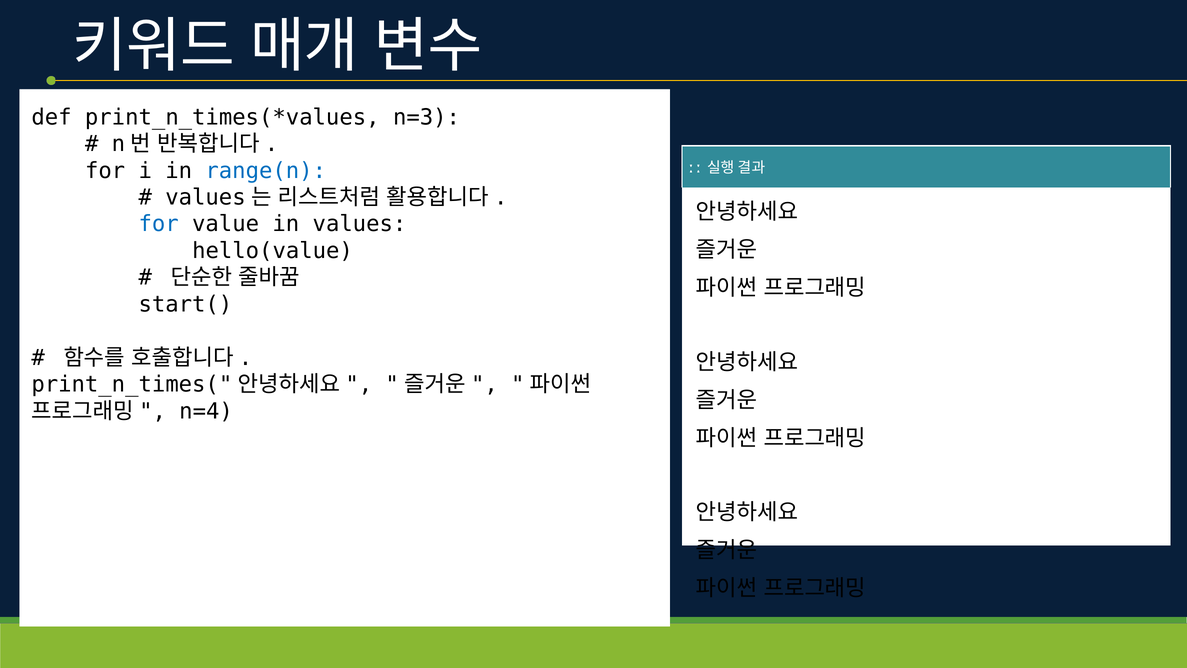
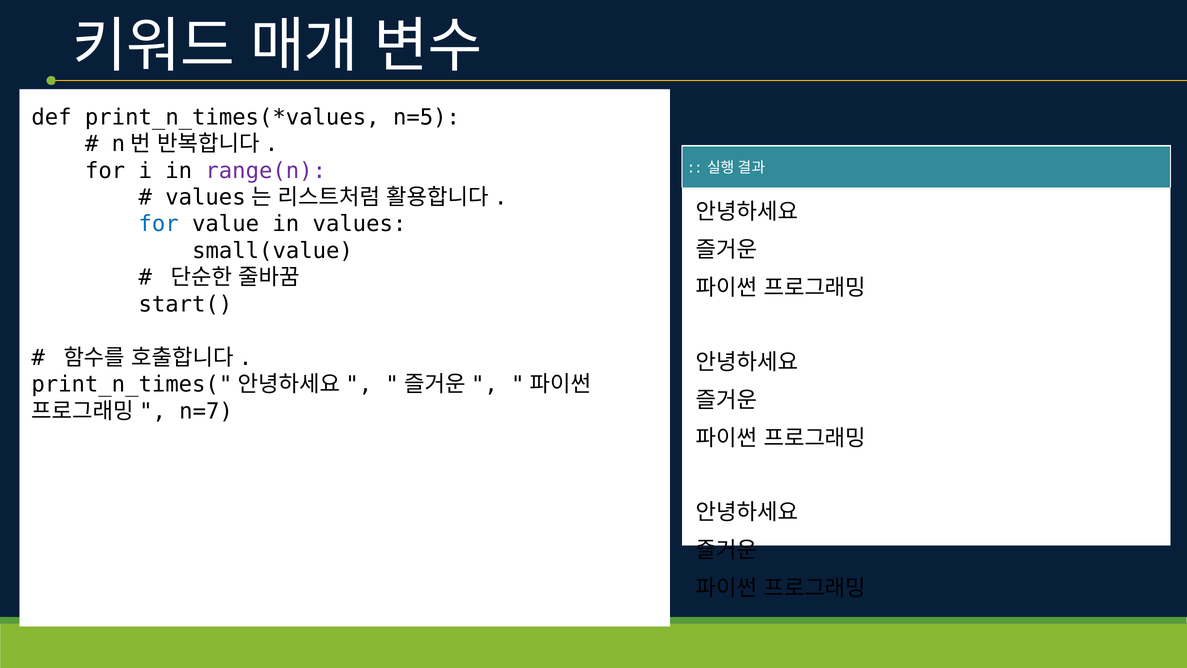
n=3: n=3 -> n=5 (426, 117)
range(n colour: blue -> purple (266, 171)
hello(value: hello(value -> small(value (273, 251)
n=4: n=4 -> n=7 (206, 411)
